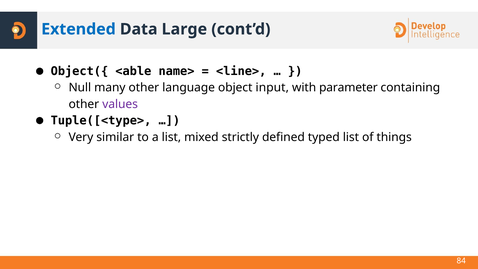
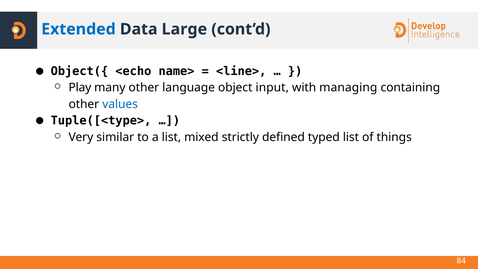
<able: <able -> <echo (133, 71)
Null: Null -> Play (80, 88)
parameter: parameter -> managing (348, 88)
values colour: purple -> blue (120, 104)
